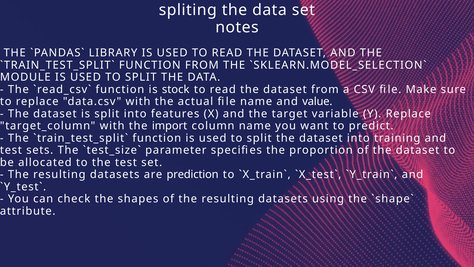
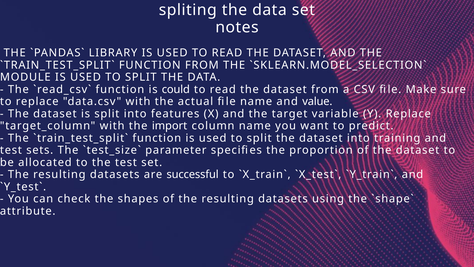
stock: stock -> could (176, 89)
prediction: prediction -> successful (193, 174)
